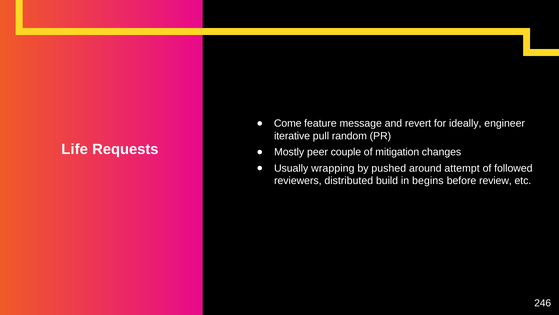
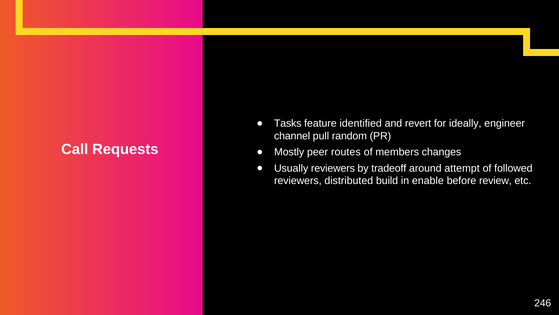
Come: Come -> Tasks (288, 123)
message: message -> identified (361, 123)
iterative: iterative -> channel (292, 136)
Life: Life -> Call (75, 149)
couple: couple -> routes (346, 152)
mitigation: mitigation -> members (397, 152)
Usually wrapping: wrapping -> reviewers (333, 168)
pushed: pushed -> tradeoff (389, 168)
begins: begins -> enable (428, 181)
